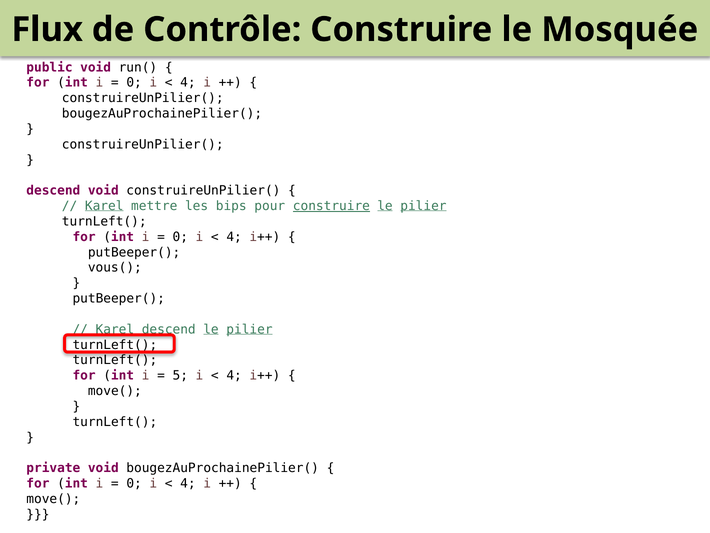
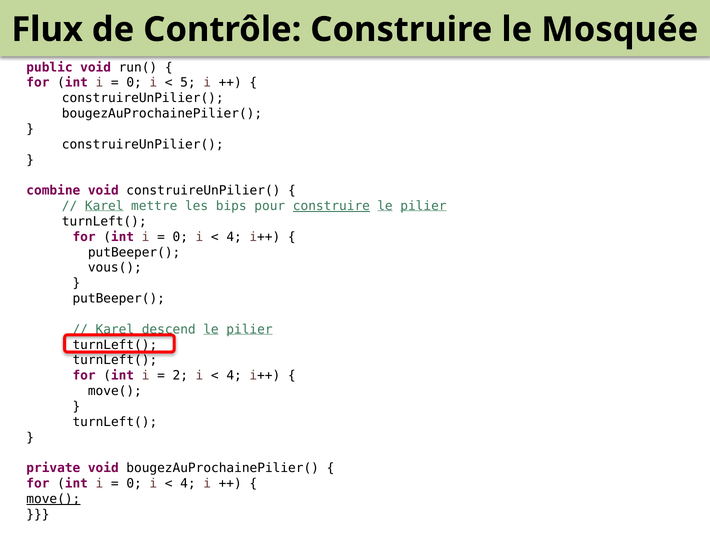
4: 4 -> 5 (188, 83)
descend: descend -> combine (53, 190)
5: 5 -> 2 (180, 375)
move( underline: none -> present (53, 498)
